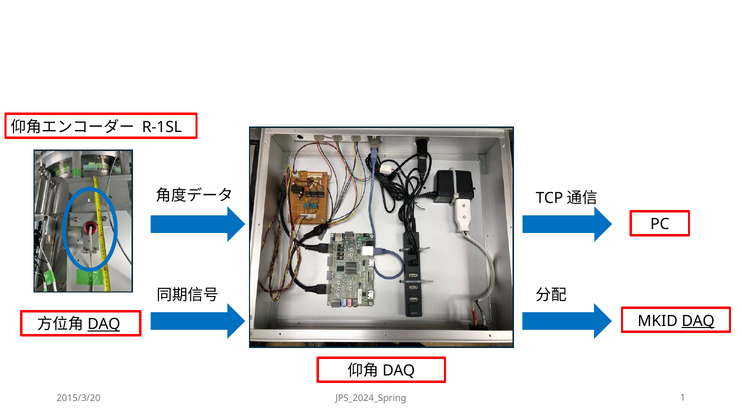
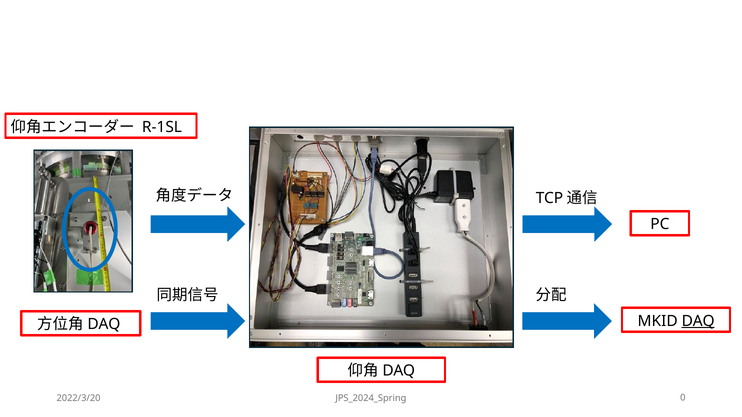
DAQ underline: present -> none (104, 325)
2015/3/20: 2015/3/20 -> 2022/3/20 (79, 399)
1: 1 -> 0 (683, 398)
